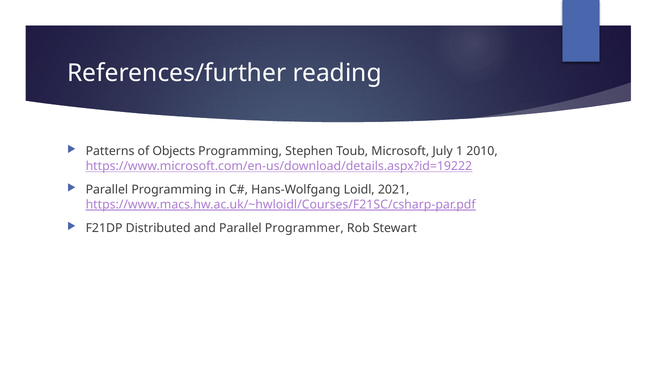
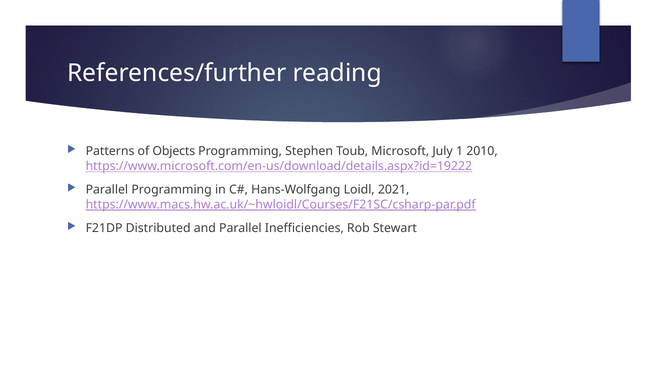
Programmer: Programmer -> Inefficiencies (304, 228)
